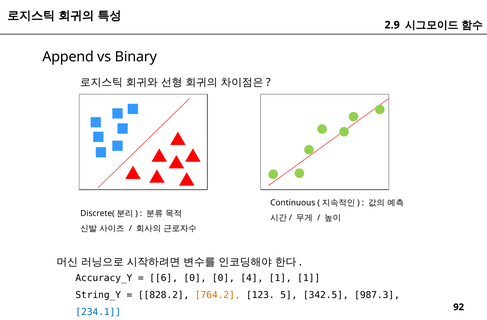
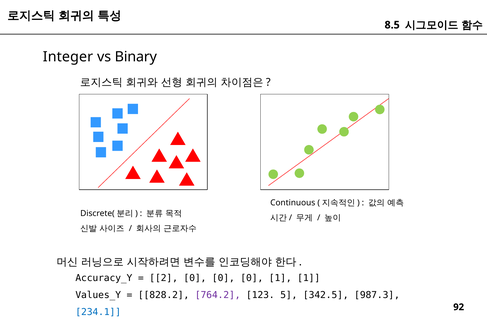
2.9: 2.9 -> 8.5 (392, 25)
Append: Append -> Integer (68, 57)
6: 6 -> 2 (164, 278)
0 0 4: 4 -> 0 (252, 278)
String_Y: String_Y -> Values_Y (98, 295)
764.2 colour: orange -> purple (218, 295)
